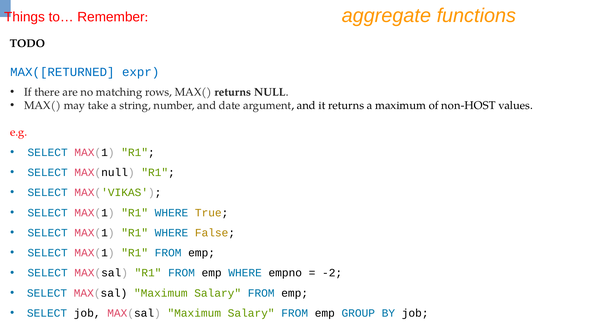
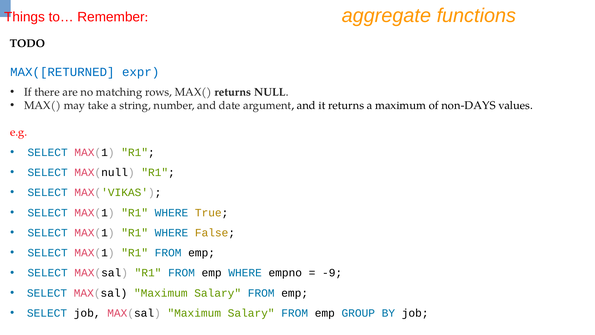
non-HOST: non-HOST -> non-DAYS (468, 105)
-2: -2 -> -9 (332, 273)
